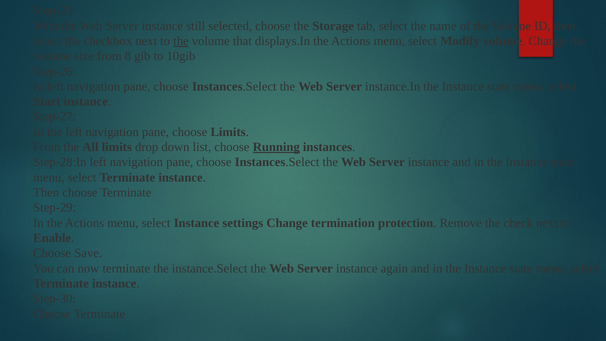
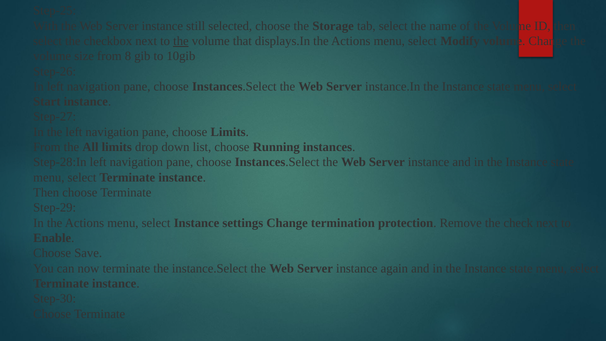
Running underline: present -> none (276, 147)
